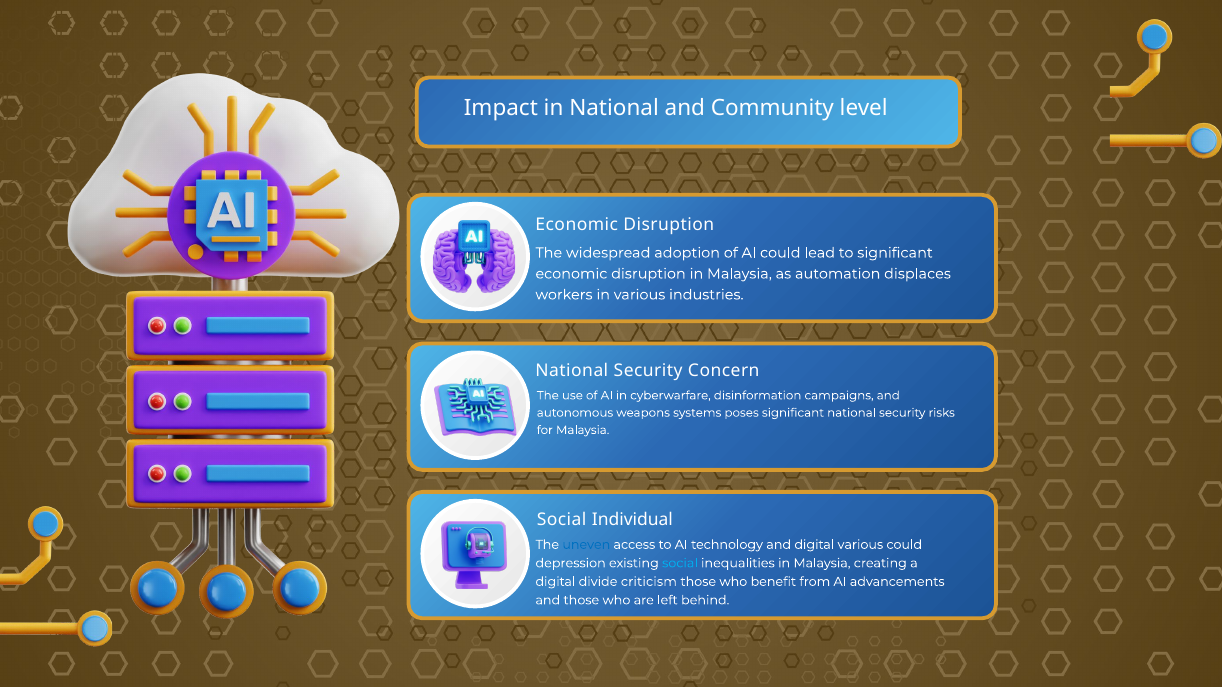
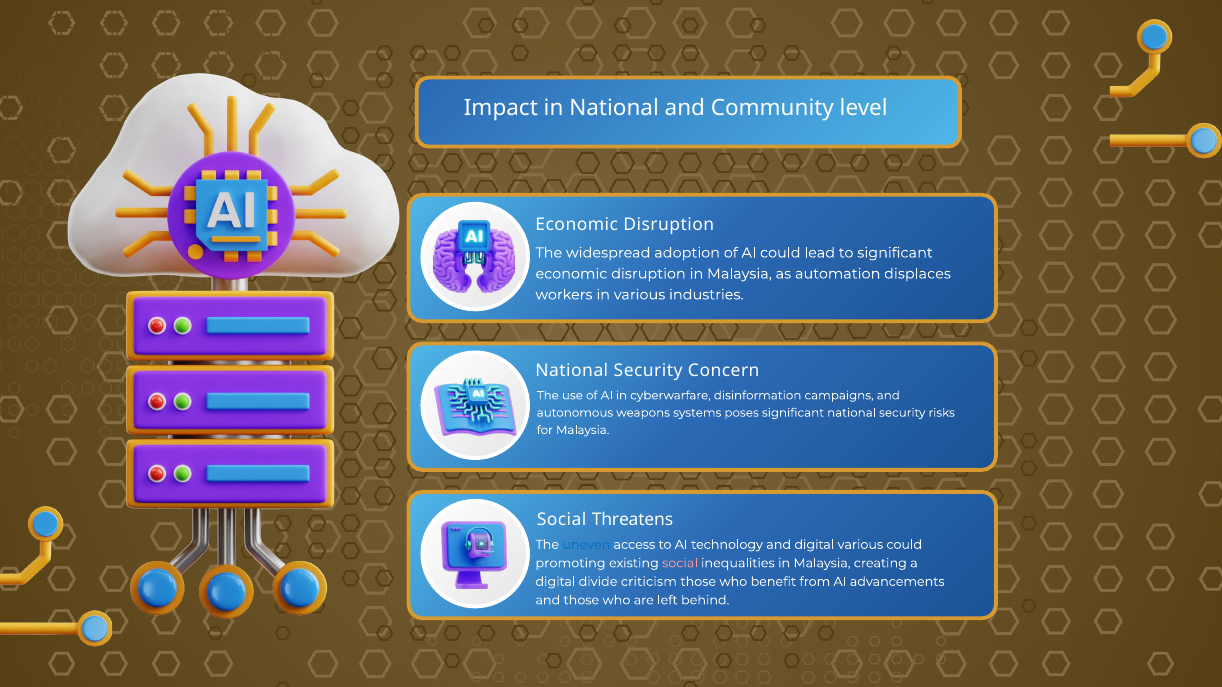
Individual: Individual -> Threatens (632, 520)
depression: depression -> promoting (571, 563)
social colour: light blue -> pink (680, 563)
